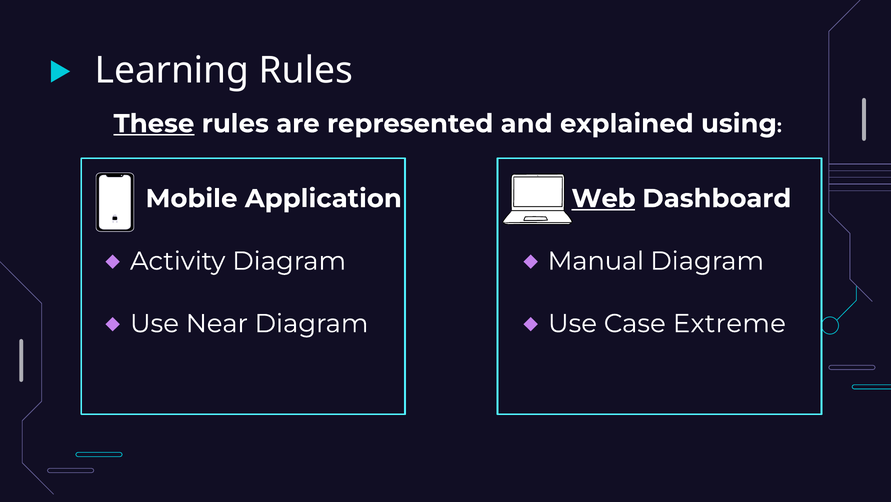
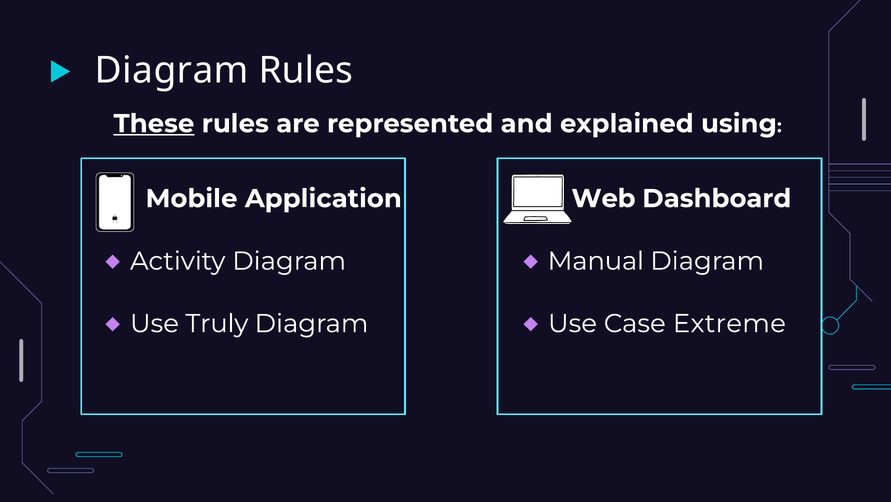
Learning: Learning -> Diagram (172, 71)
Web underline: present -> none (603, 199)
Near: Near -> Truly (217, 324)
